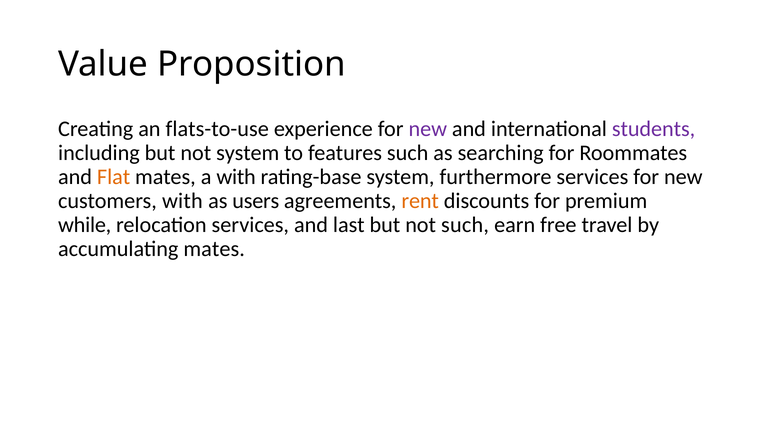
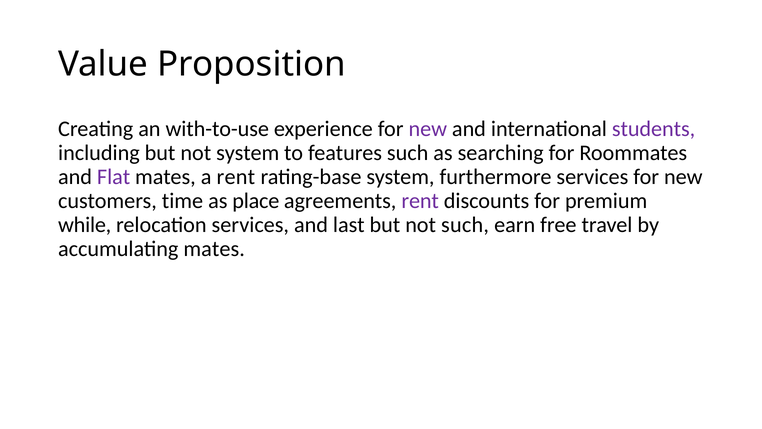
flats-to-use: flats-to-use -> with-to-use (217, 129)
Flat colour: orange -> purple (114, 177)
a with: with -> rent (236, 177)
customers with: with -> time (182, 201)
users: users -> place (256, 201)
rent colour: orange -> purple (420, 201)
